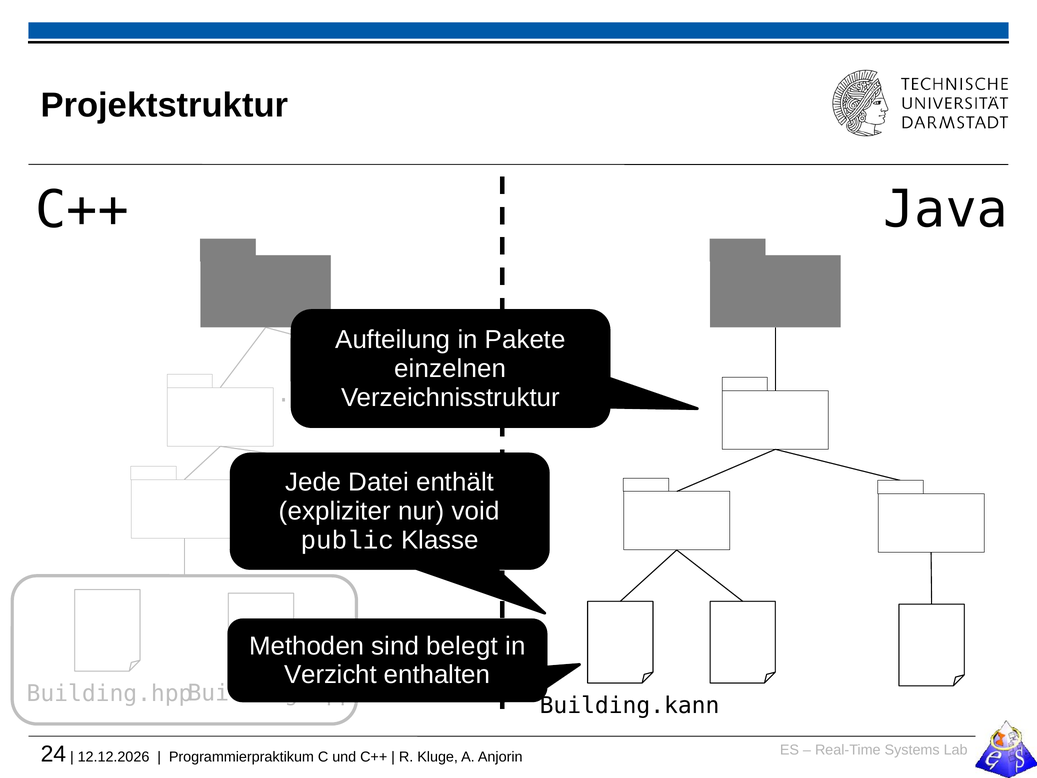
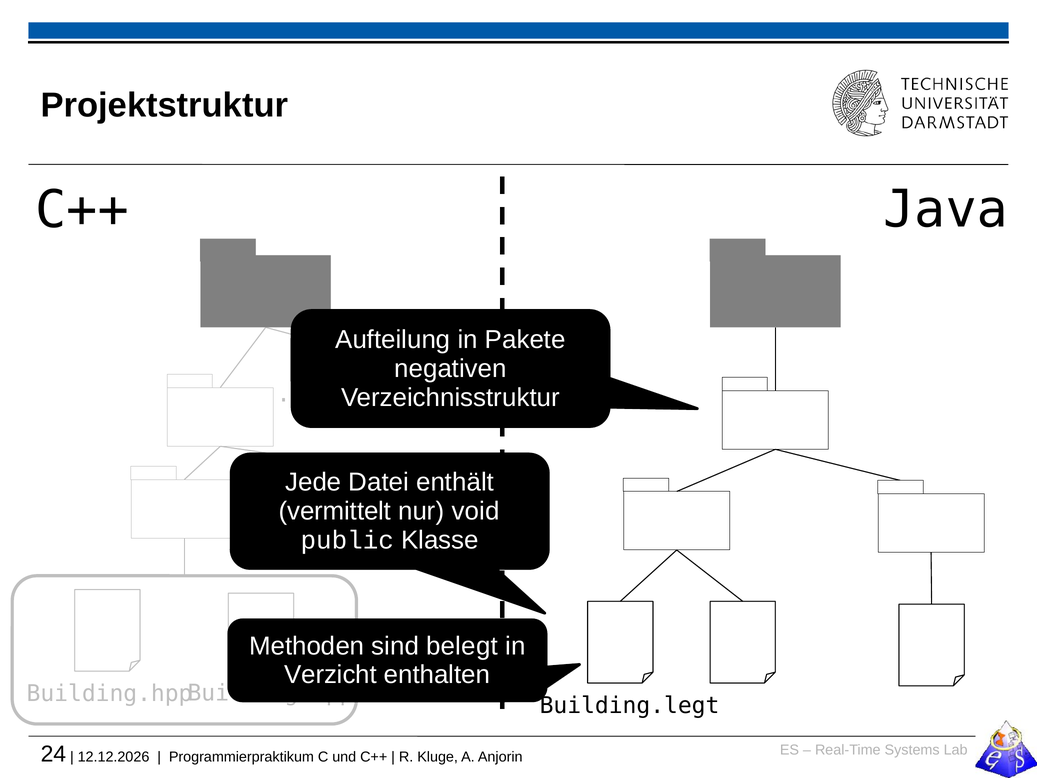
einzelnen: einzelnen -> negativen (450, 369)
expliziter: expliziter -> vermittelt (335, 511)
Building.kann: Building.kann -> Building.legt (630, 705)
